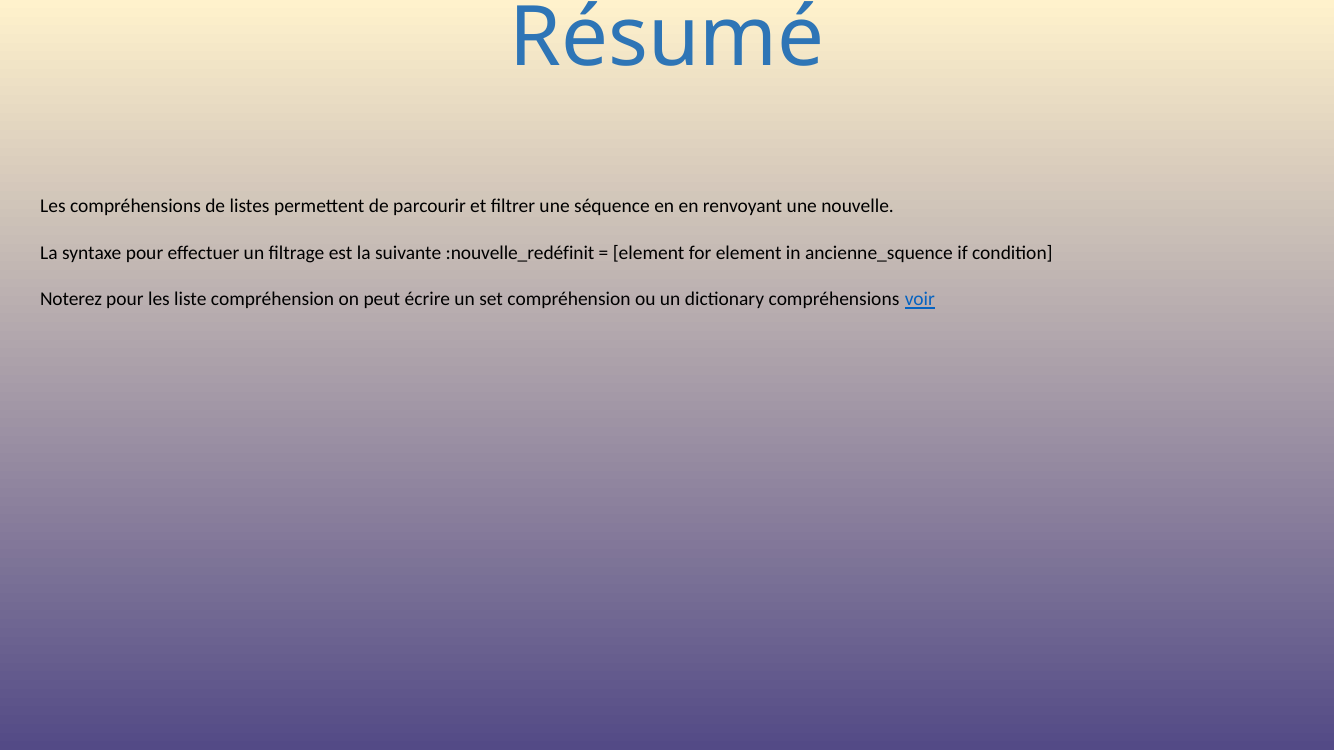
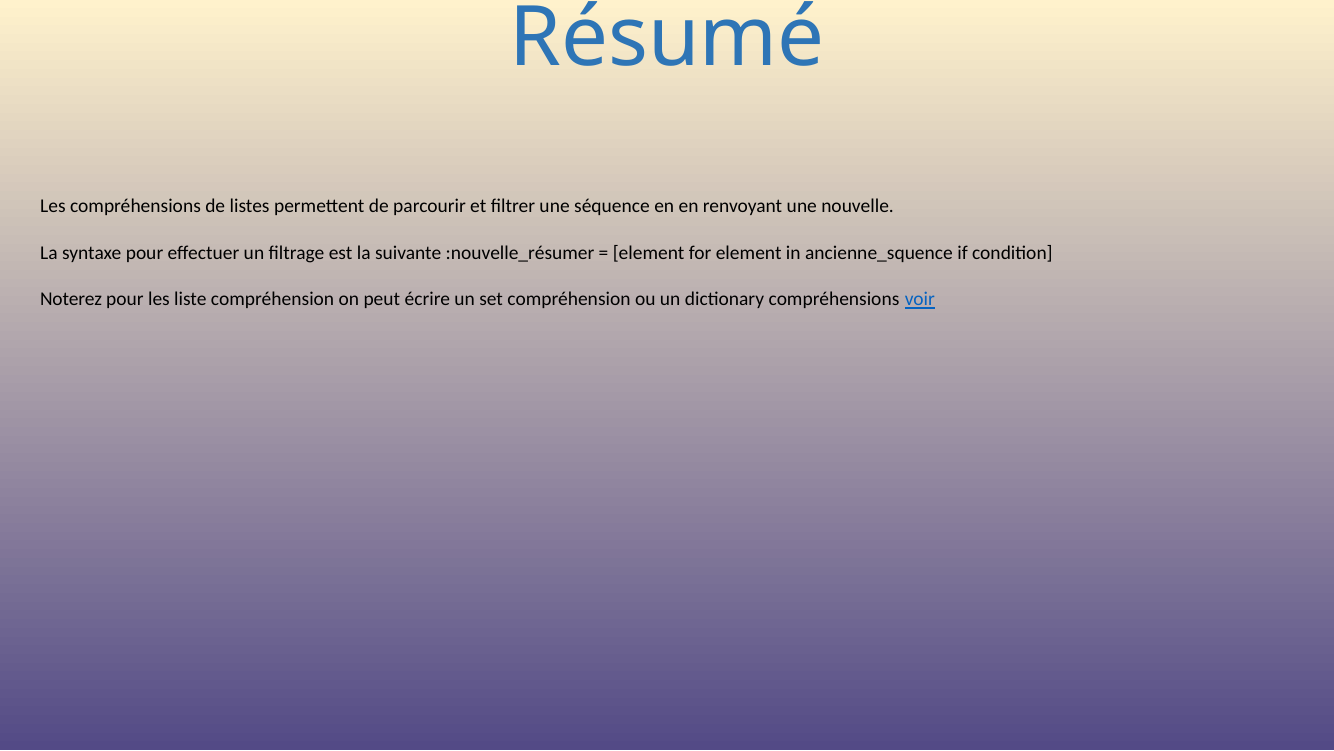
:nouvelle_redéfinit: :nouvelle_redéfinit -> :nouvelle_résumer (520, 253)
